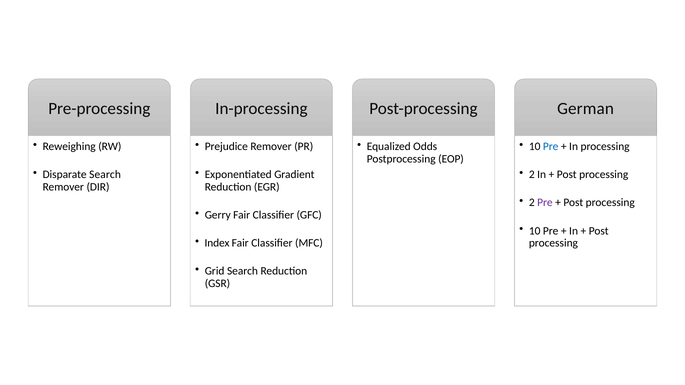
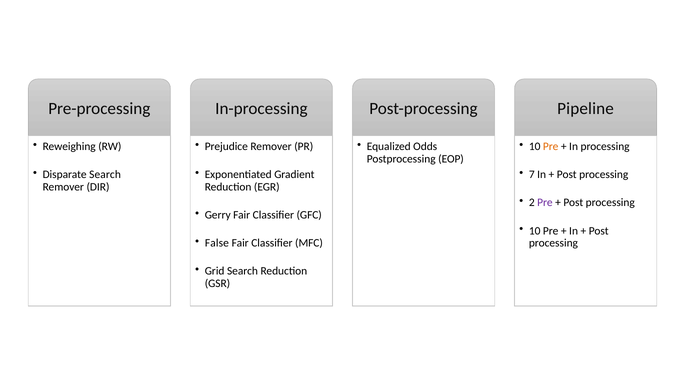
German: German -> Pipeline (586, 109)
Pre colour: blue -> orange (551, 147)
2: 2 -> 7 (532, 175)
Index: Index -> False (217, 243)
